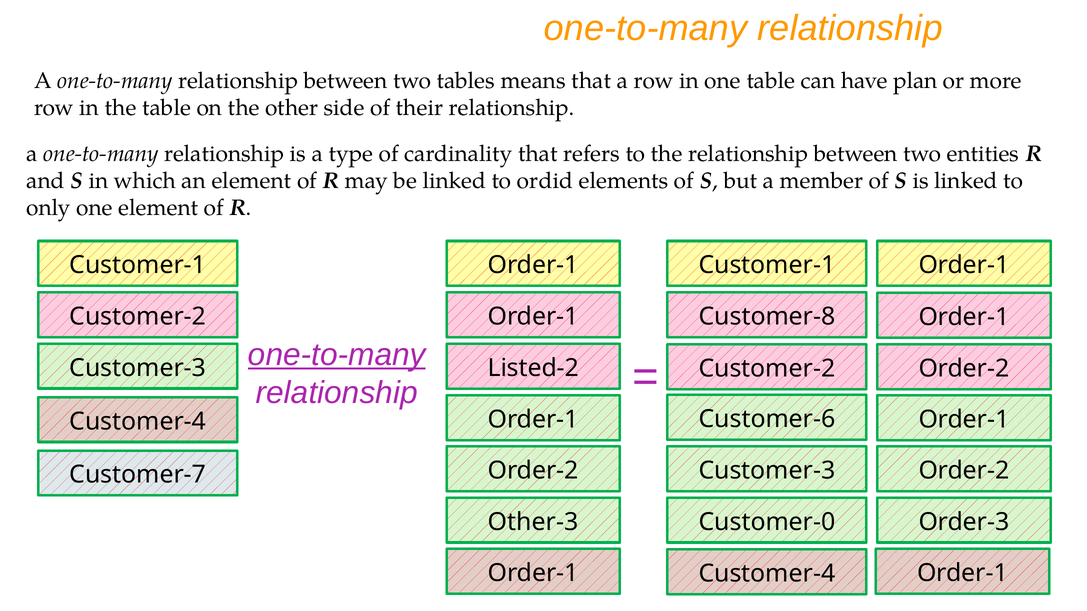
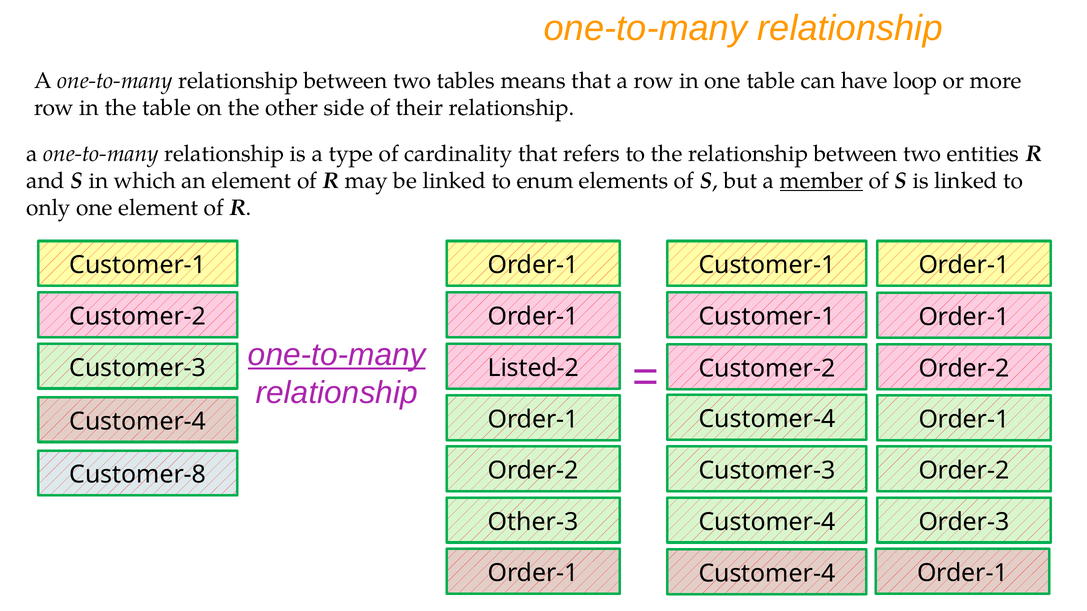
plan: plan -> loop (915, 81)
ordid: ordid -> enum (545, 181)
member underline: none -> present (821, 181)
Customer-8: Customer-8 -> Customer-1 (767, 317)
Customer-6: Customer-6 -> Customer-4 (767, 419)
Customer-7: Customer-7 -> Customer-8 (138, 475)
Customer-0: Customer-0 -> Customer-4 (767, 522)
